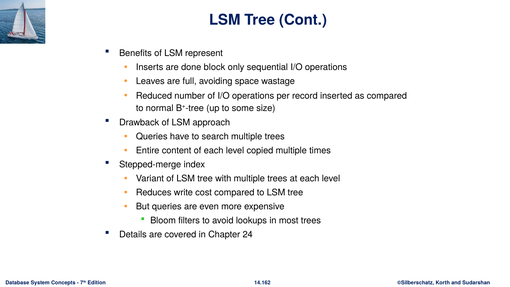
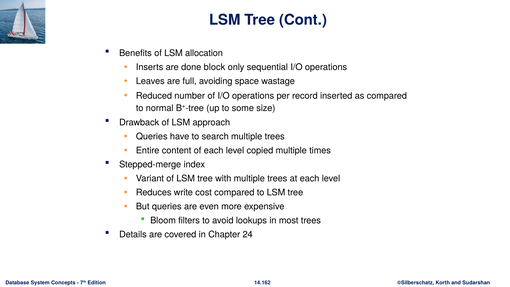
represent: represent -> allocation (204, 53)
